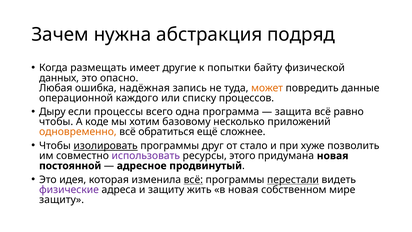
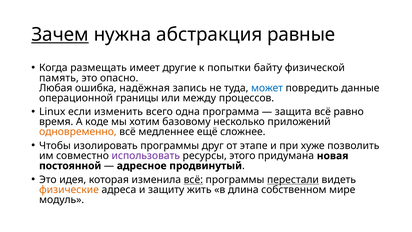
Зачем underline: none -> present (60, 35)
подряд: подряд -> равные (301, 35)
данных: данных -> память (59, 78)
может colour: orange -> blue (267, 88)
каждого: каждого -> границы (137, 98)
списку: списку -> между (199, 98)
Дыру: Дыру -> Linux (52, 112)
процессы: процессы -> изменить (119, 112)
чтобы: чтобы -> время (56, 122)
обратиться: обратиться -> медленнее (166, 132)
изолировать underline: present -> none (106, 146)
стало: стало -> этапе (254, 146)
физические colour: purple -> orange (69, 190)
в новая: новая -> длина (243, 190)
защиту: защиту -> модуль (62, 200)
